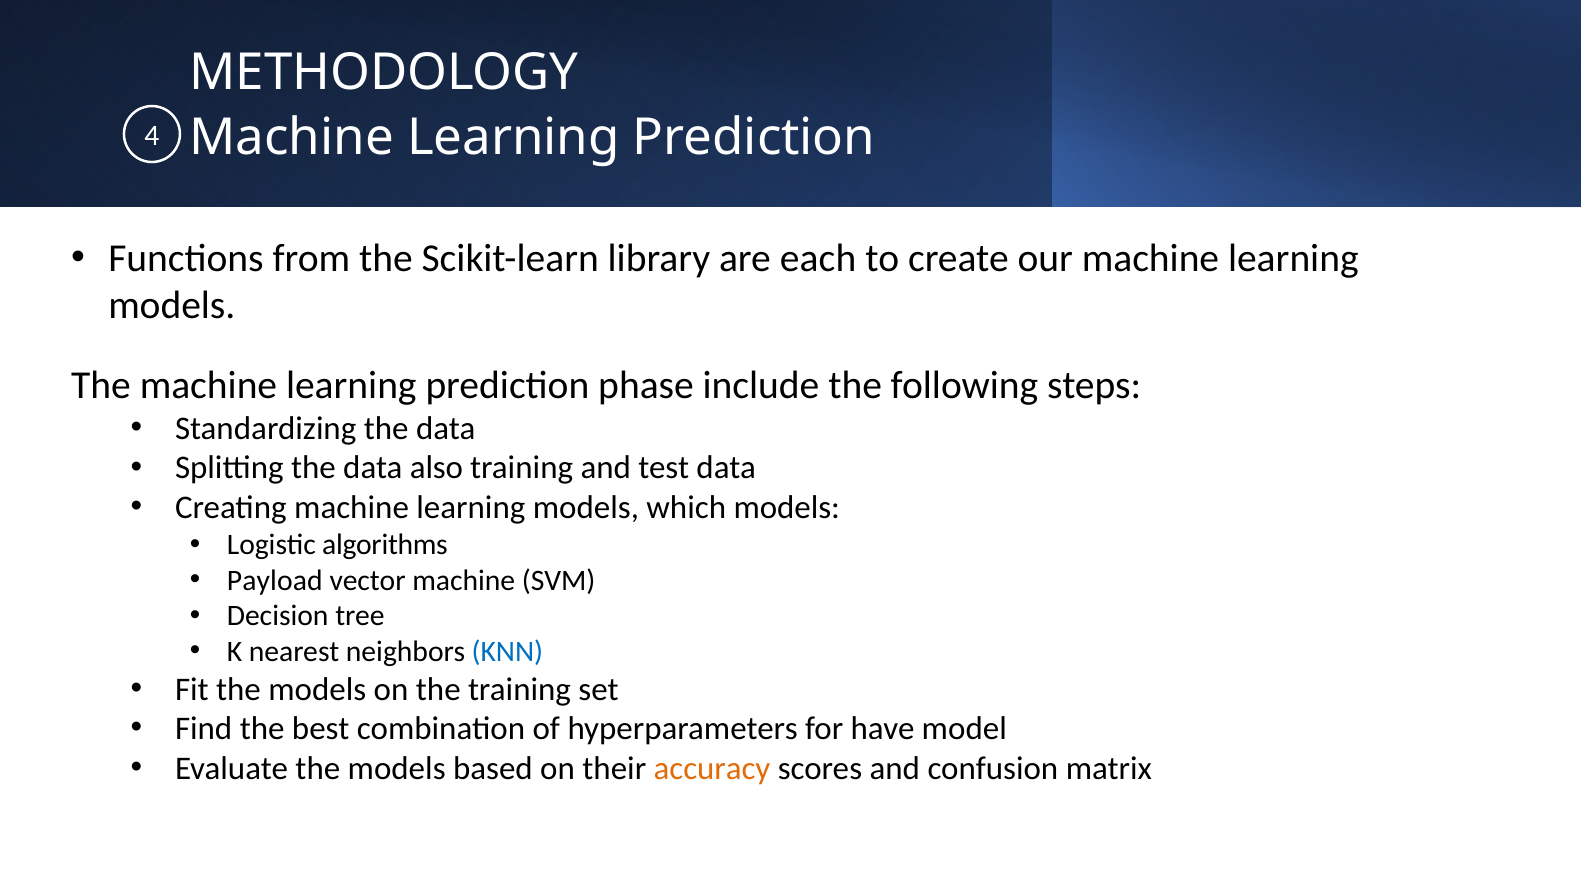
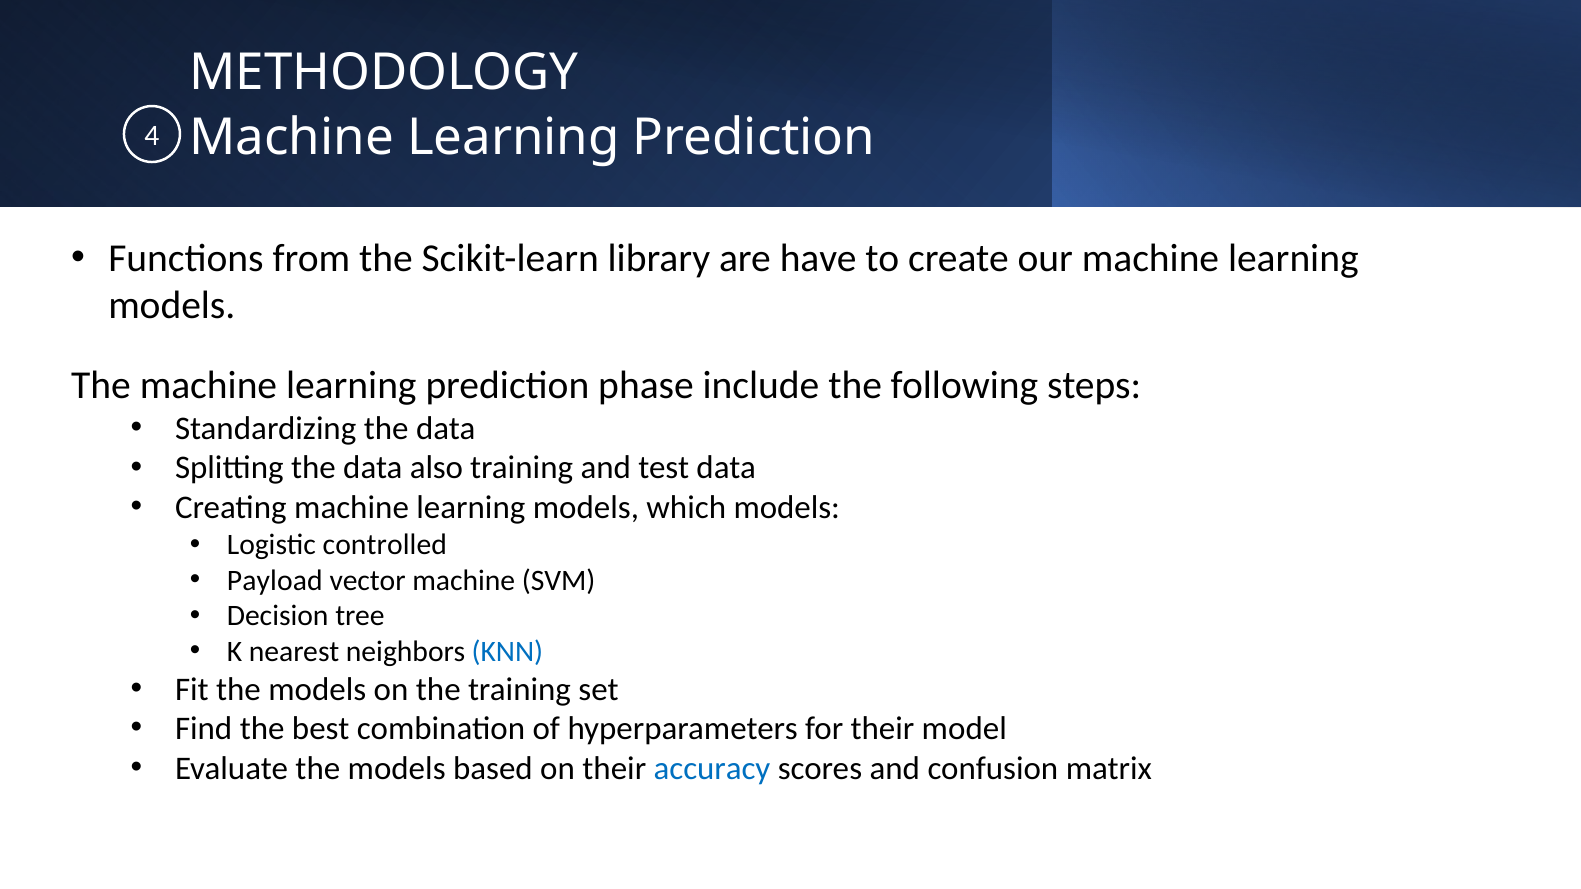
each: each -> have (818, 259)
algorithms: algorithms -> controlled (385, 545)
for have: have -> their (883, 729)
accuracy colour: orange -> blue (712, 769)
